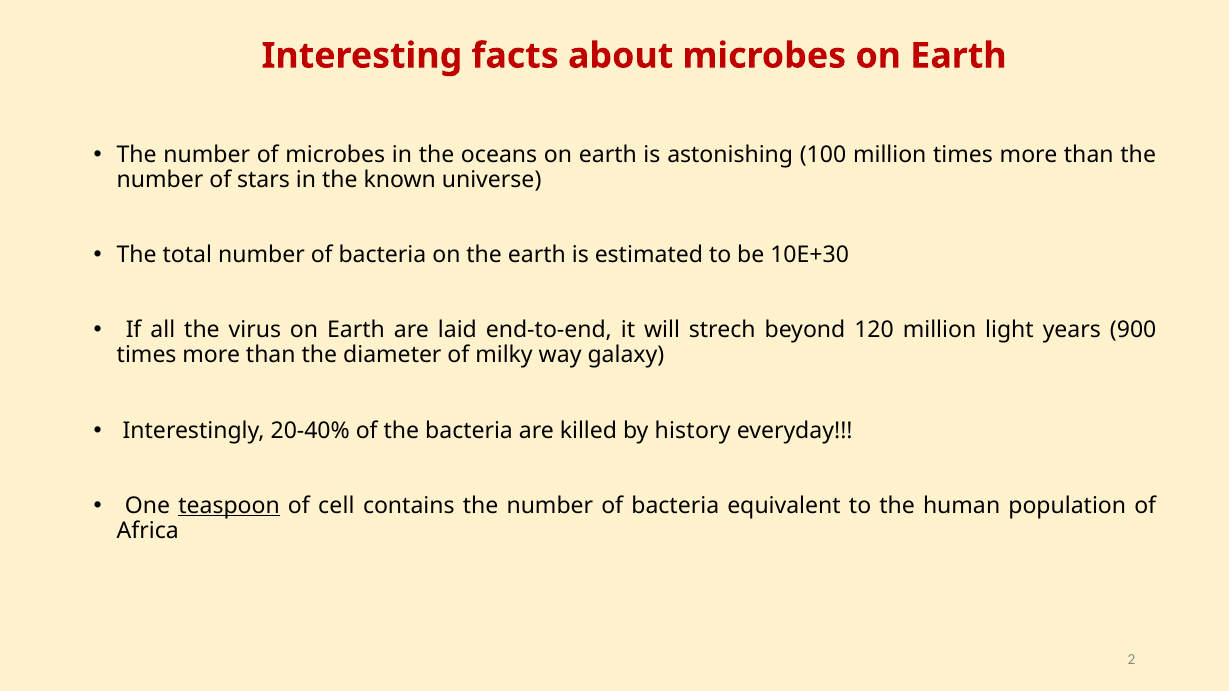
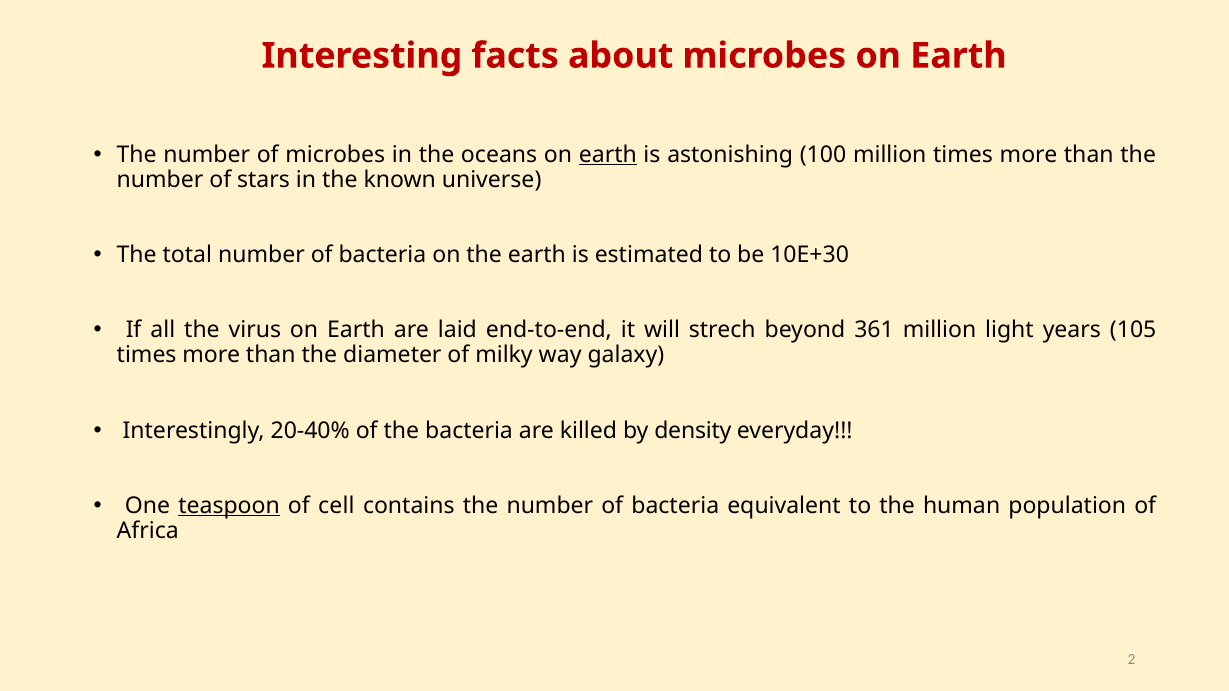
earth underline: none -> present (608, 155)
120: 120 -> 361 (874, 330)
900: 900 -> 105 (1133, 330)
history: history -> density (693, 431)
